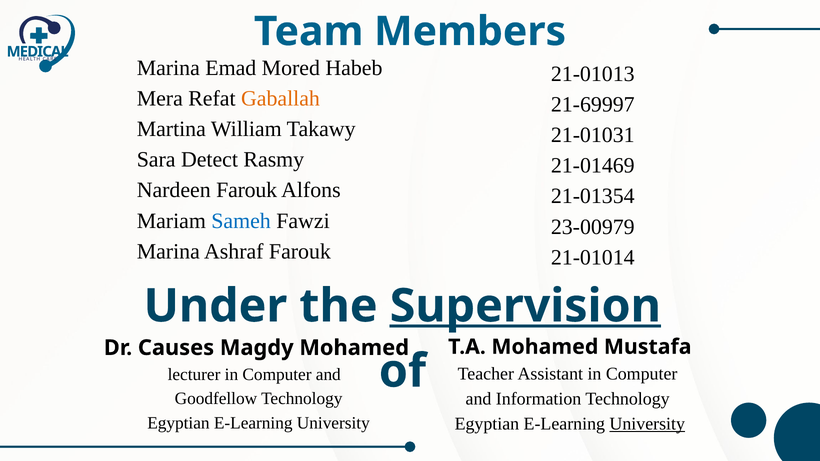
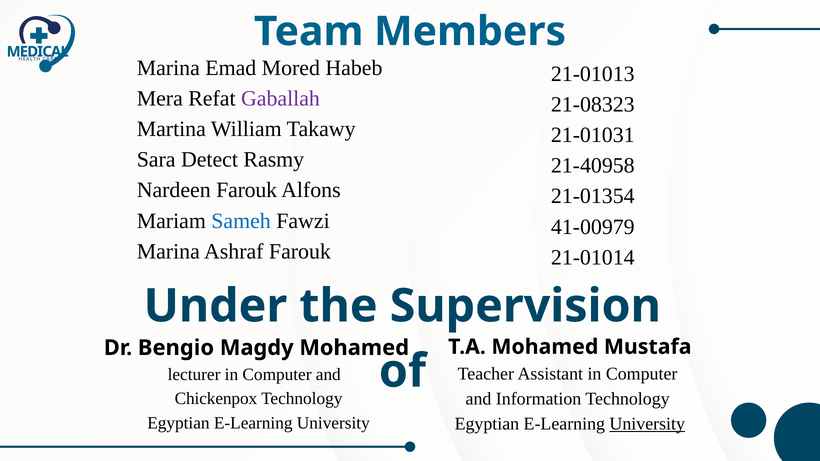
Gaballah colour: orange -> purple (280, 99)
21-69997: 21-69997 -> 21-08323 (593, 105)
21-01469: 21-01469 -> 21-40958 (593, 166)
23-00979: 23-00979 -> 41-00979 (593, 227)
Supervision underline: present -> none (525, 306)
Causes: Causes -> Bengio (176, 348)
Goodfellow: Goodfellow -> Chickenpox (216, 399)
